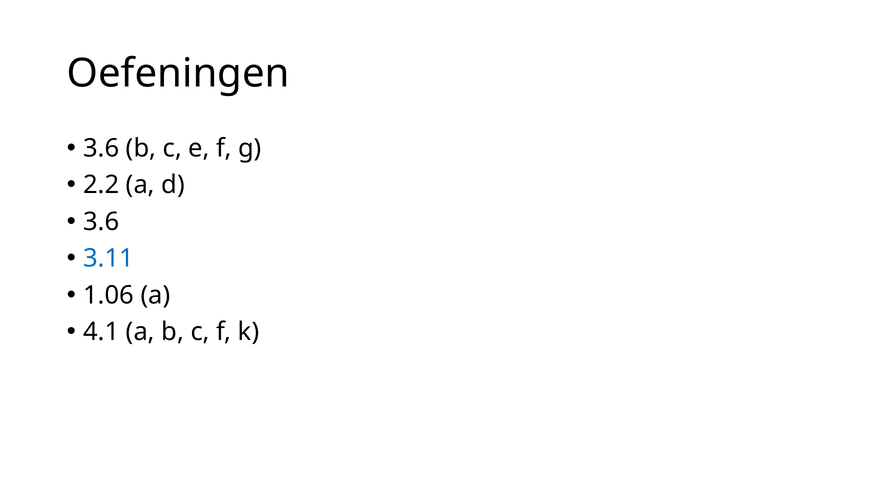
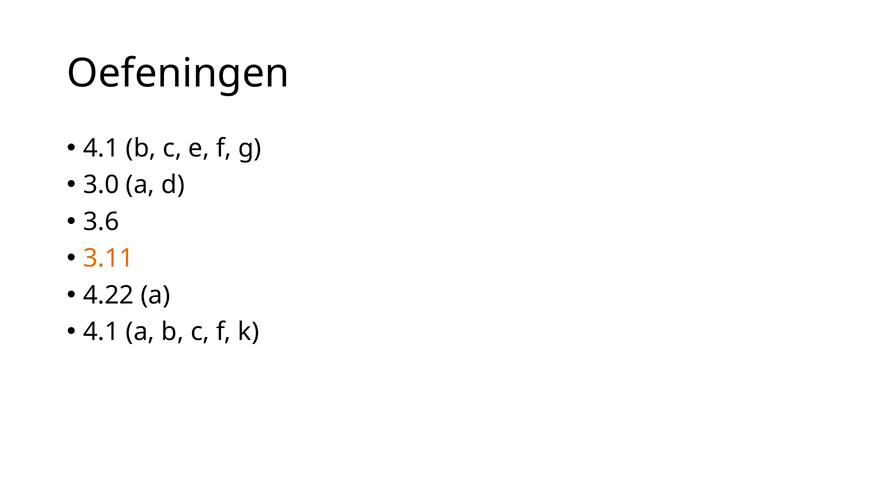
3.6: 3.6 -> 4.1 (101, 148)
2.2: 2.2 -> 3.0 (101, 185)
3.11 colour: blue -> orange (109, 259)
1.06: 1.06 -> 4.22 (109, 295)
